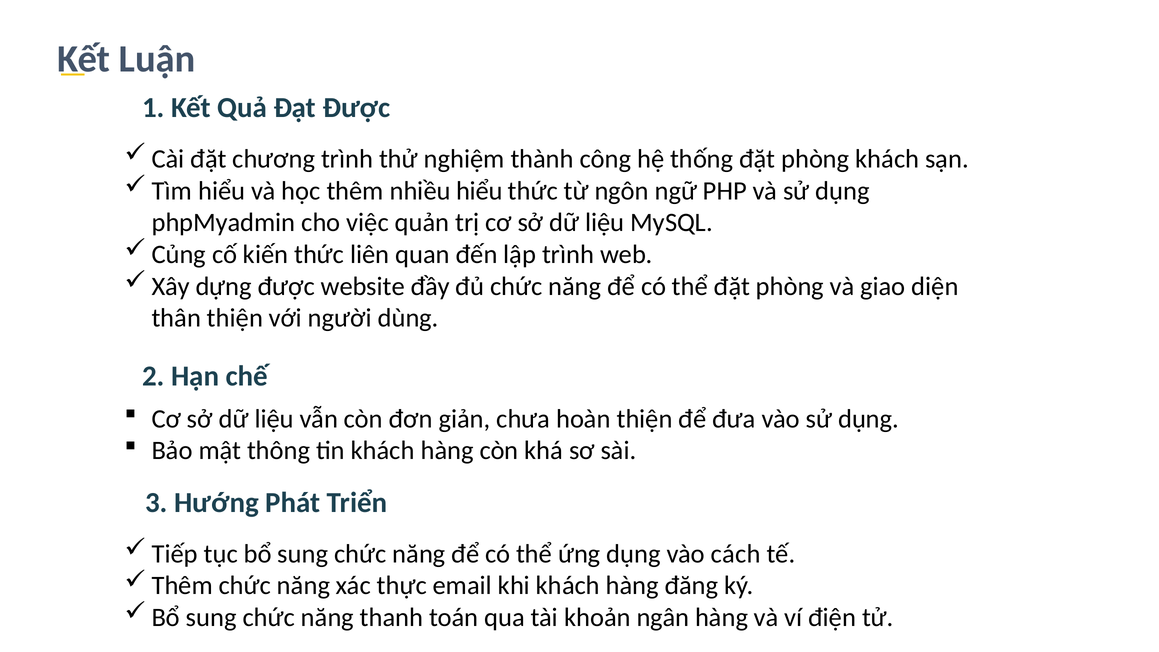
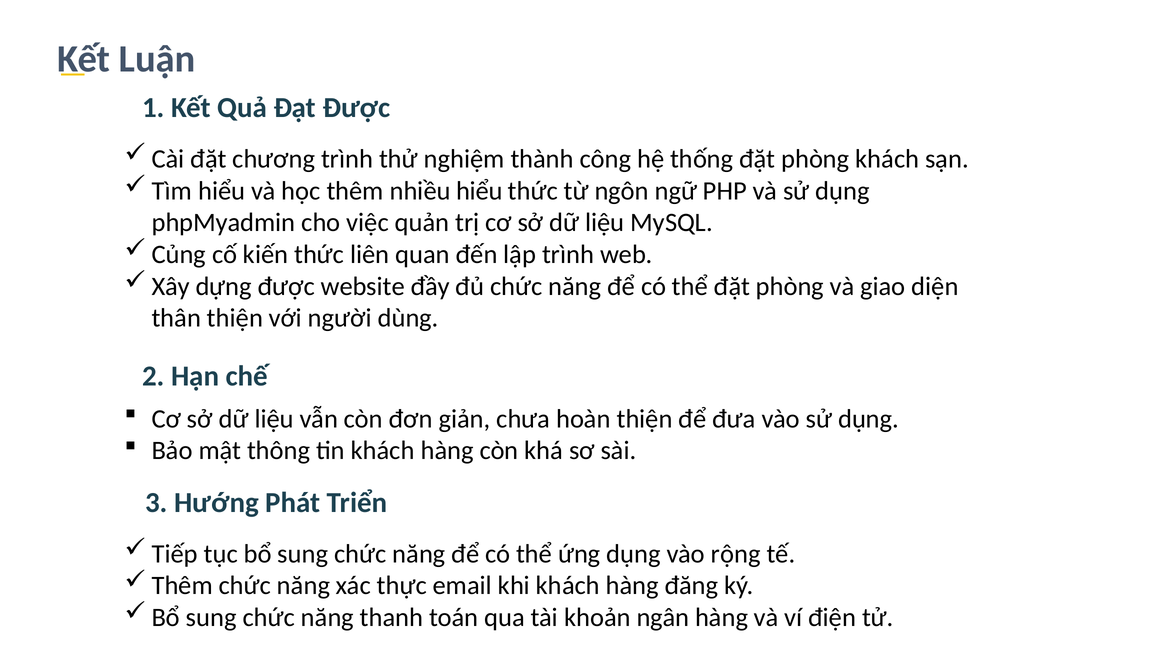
cách: cách -> rộng (736, 554)
